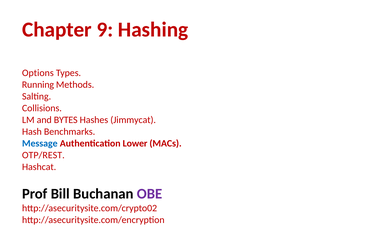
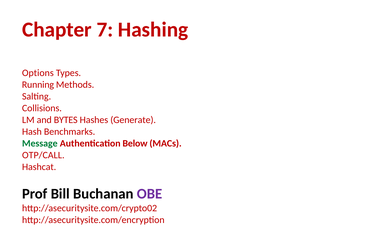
9: 9 -> 7 (105, 30)
Jimmycat: Jimmycat -> Generate (133, 120)
Message colour: blue -> green (40, 143)
Lower: Lower -> Below (135, 143)
OTP/REST: OTP/REST -> OTP/CALL (43, 155)
